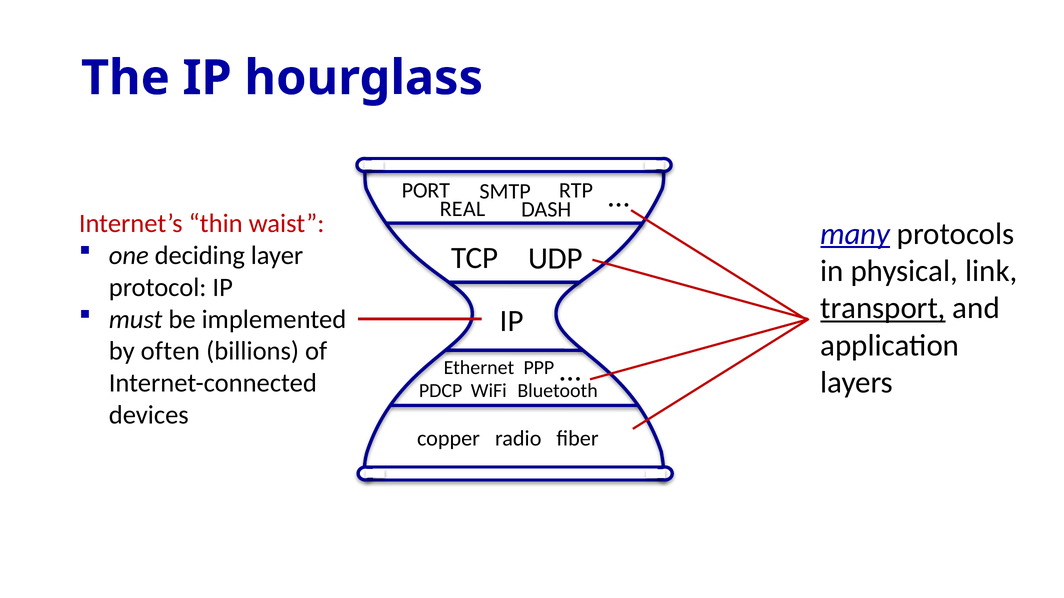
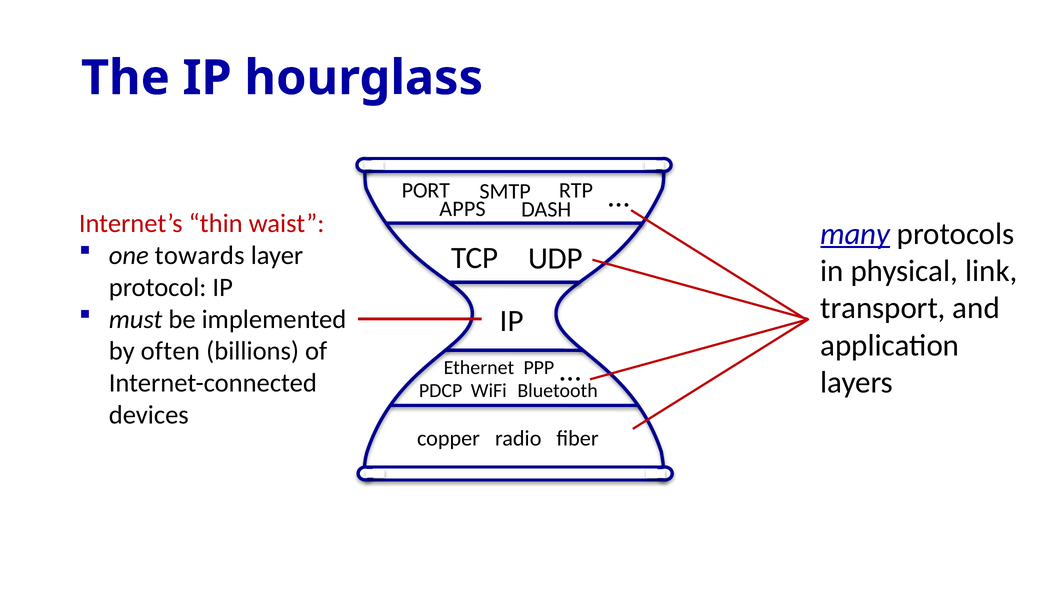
REAL: REAL -> APPS (462, 209)
deciding: deciding -> towards (200, 256)
transport underline: present -> none (883, 308)
